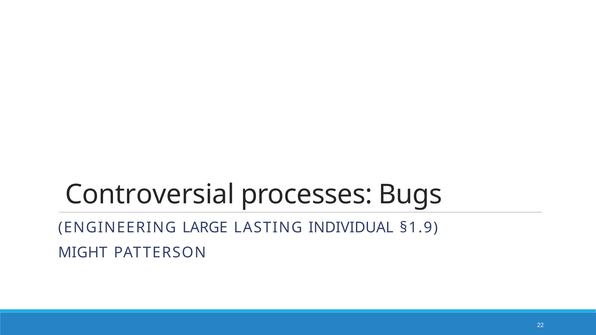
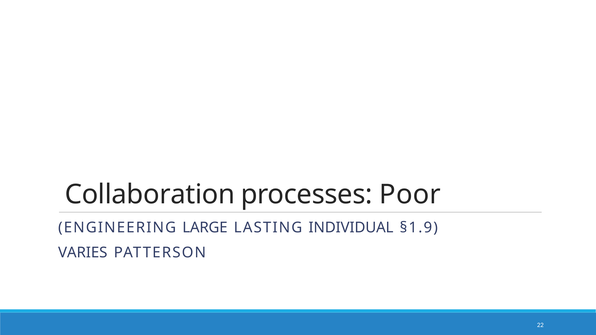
Controversial: Controversial -> Collaboration (150, 195)
Bugs: Bugs -> Poor (410, 195)
MIGHT: MIGHT -> VARIES (83, 253)
